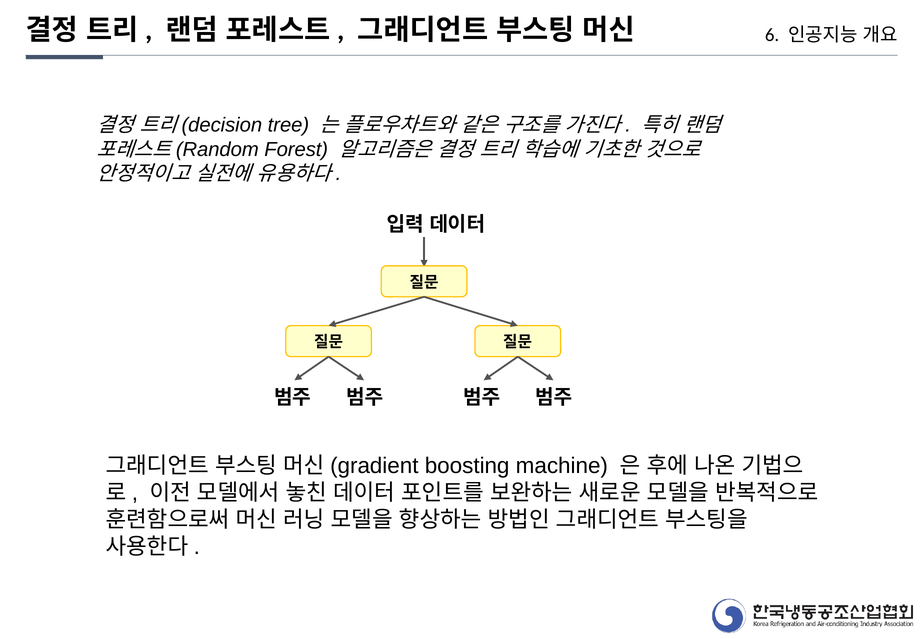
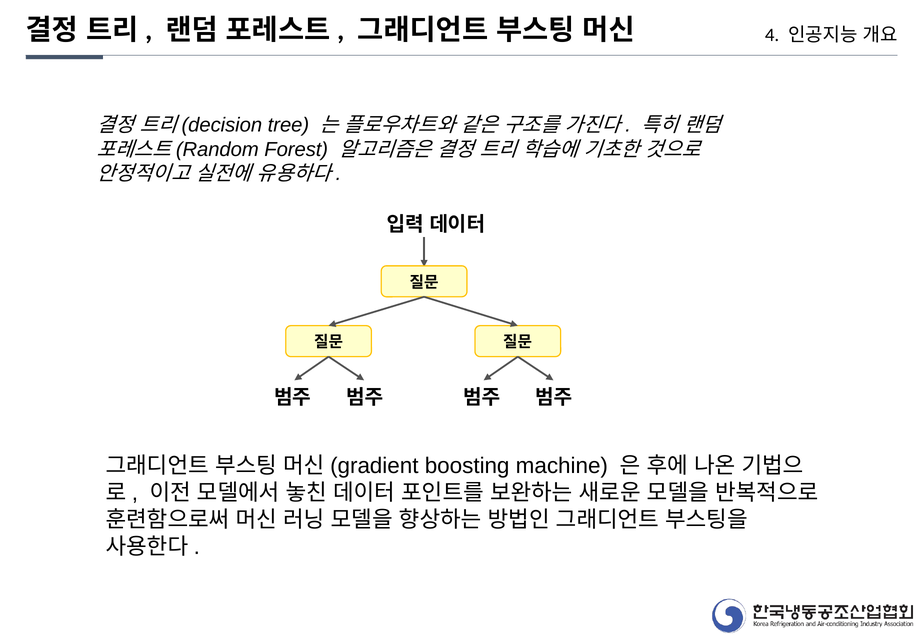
6: 6 -> 4 (772, 35)
